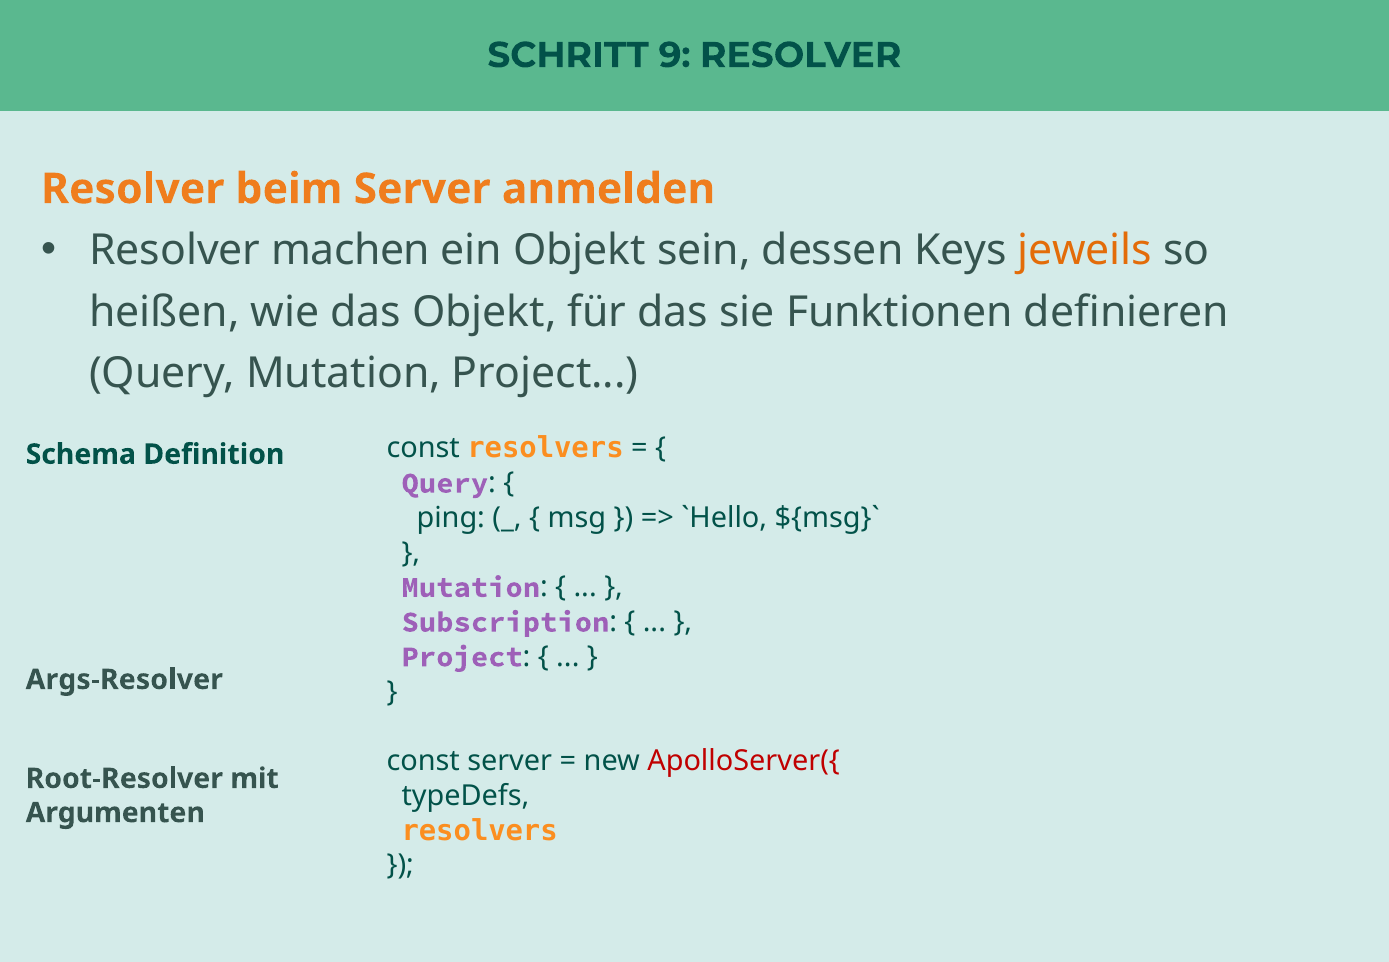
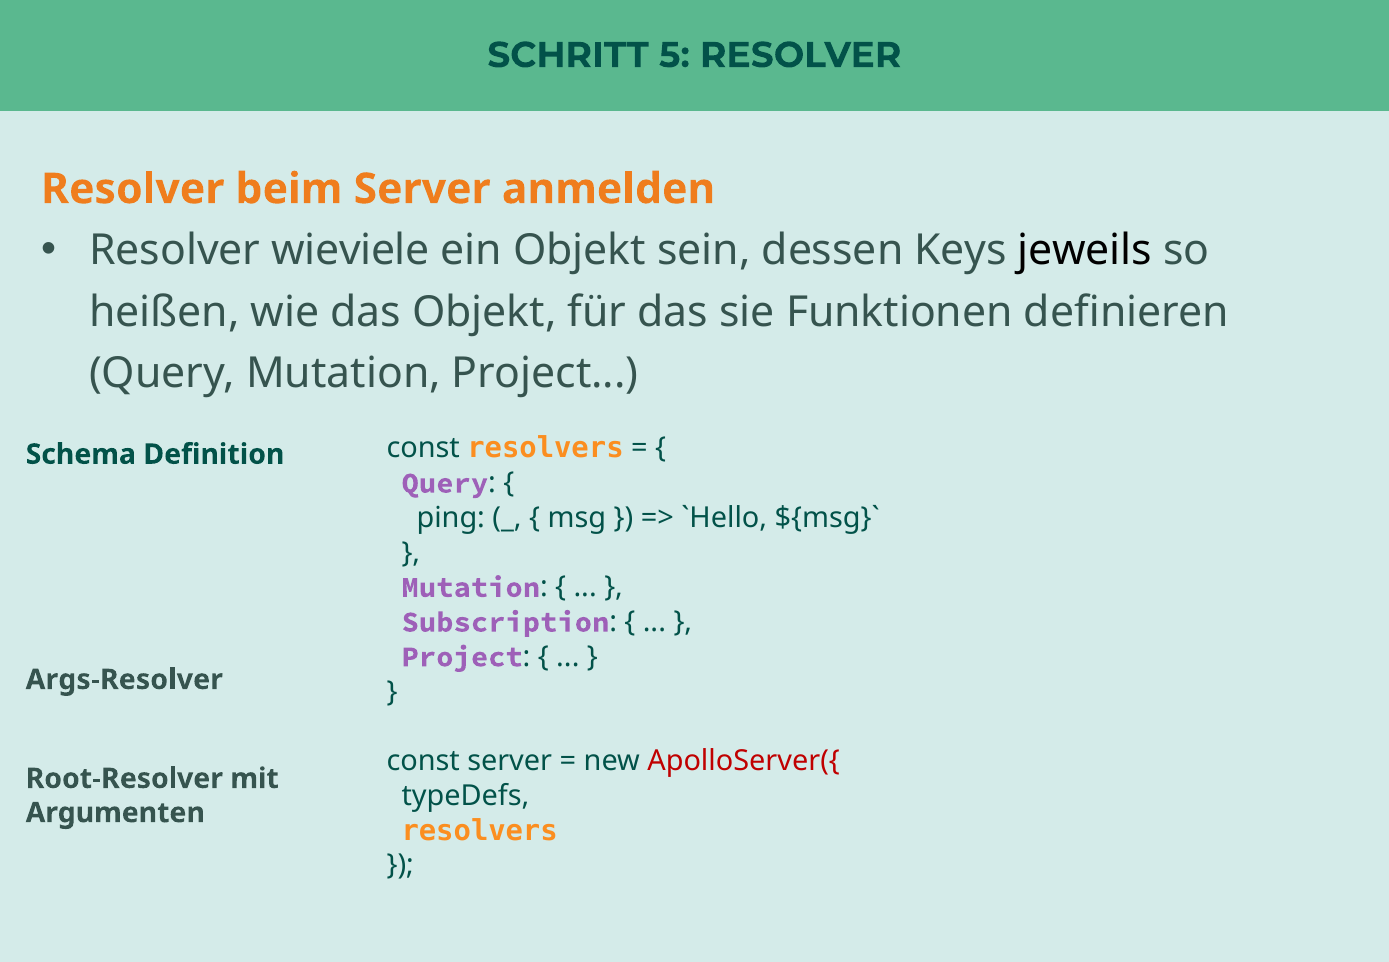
9: 9 -> 5 (674, 55)
machen: machen -> wieviele (351, 251)
jeweils colour: orange -> black (1085, 251)
